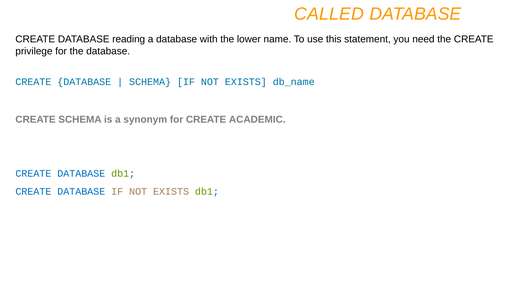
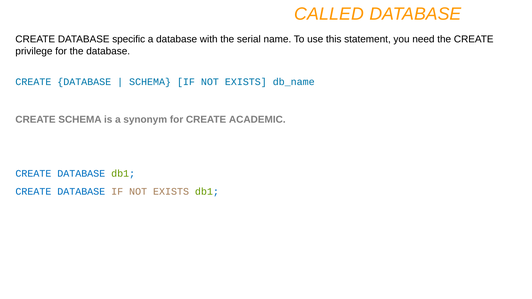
reading: reading -> specific (129, 39)
lower: lower -> serial (249, 39)
